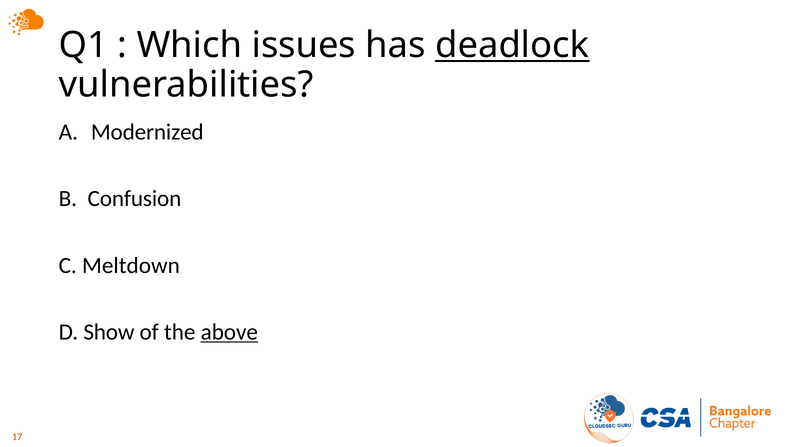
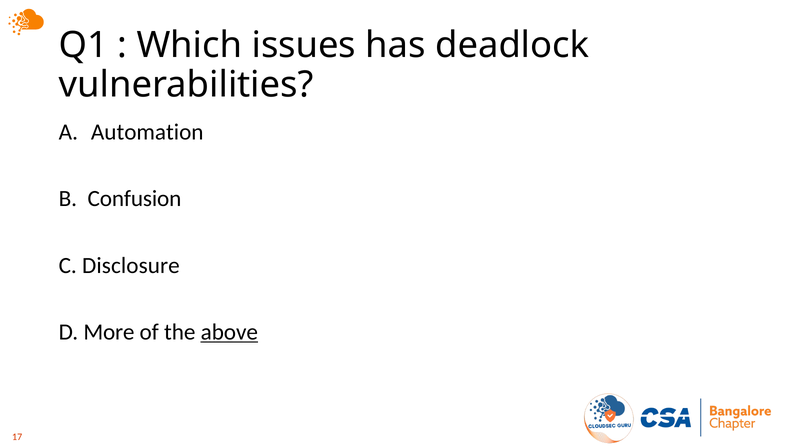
deadlock underline: present -> none (512, 45)
Modernized: Modernized -> Automation (147, 132)
Meltdown: Meltdown -> Disclosure (131, 266)
Show: Show -> More (109, 332)
